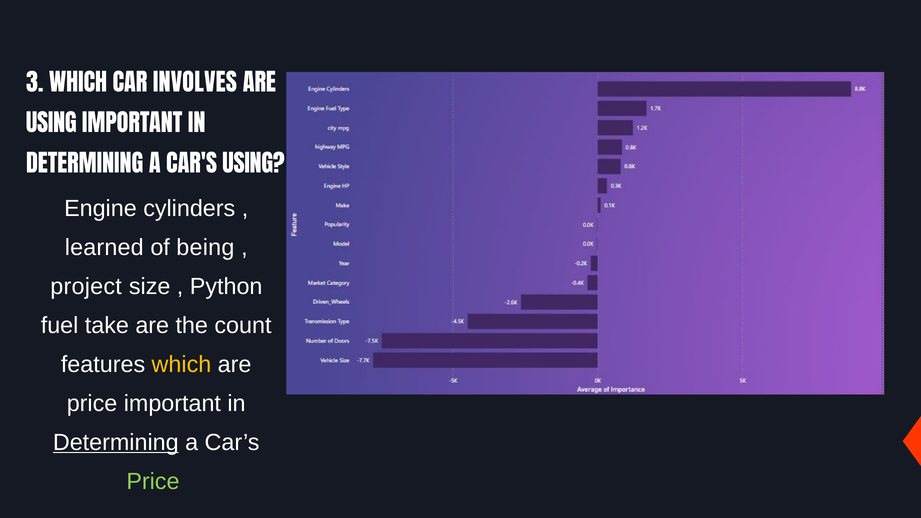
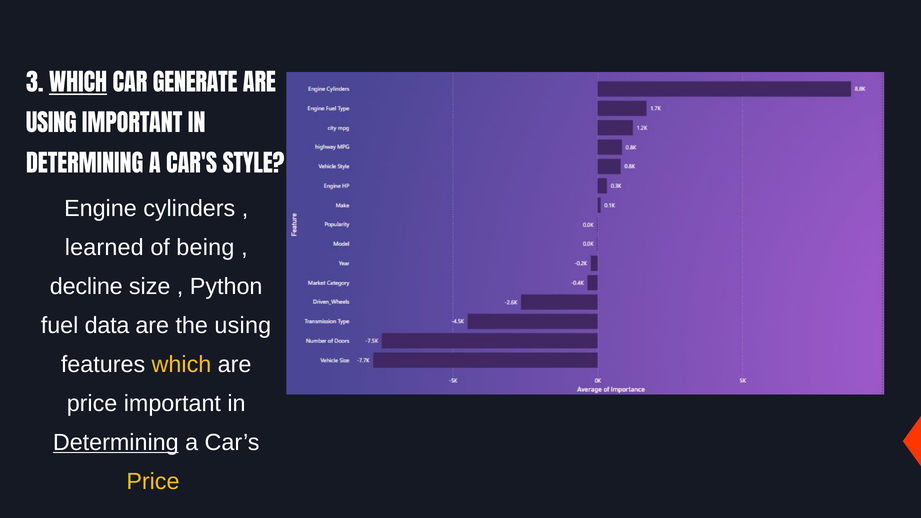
WHICH underline: none -> present (78, 84)
INVOLVES: INVOLVES -> GENERATE (195, 84)
CAR'S USING: USING -> STYLE (253, 165)
project: project -> decline (86, 287)
take: take -> data (107, 326)
the count: count -> using (243, 326)
Price colour: light green -> yellow (153, 481)
